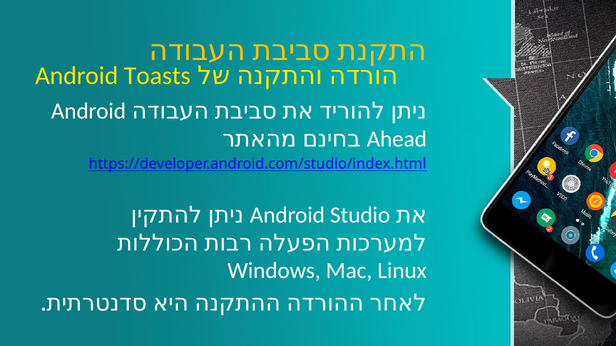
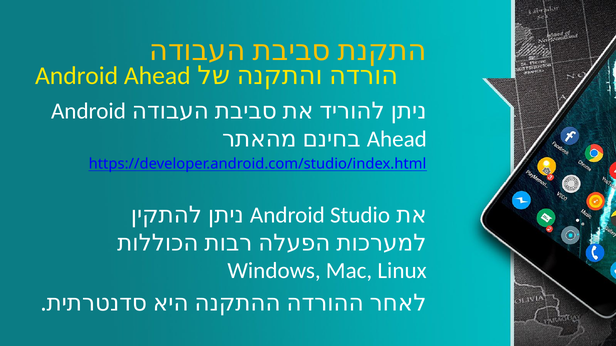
Toasts: Toasts -> Ahead (157, 76)
